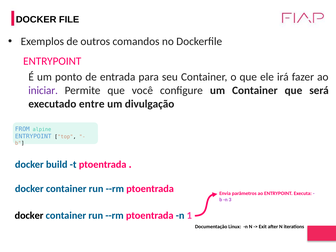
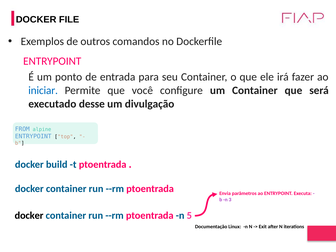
iniciar colour: purple -> blue (43, 90)
entre: entre -> desse (92, 104)
1: 1 -> 5 (189, 215)
